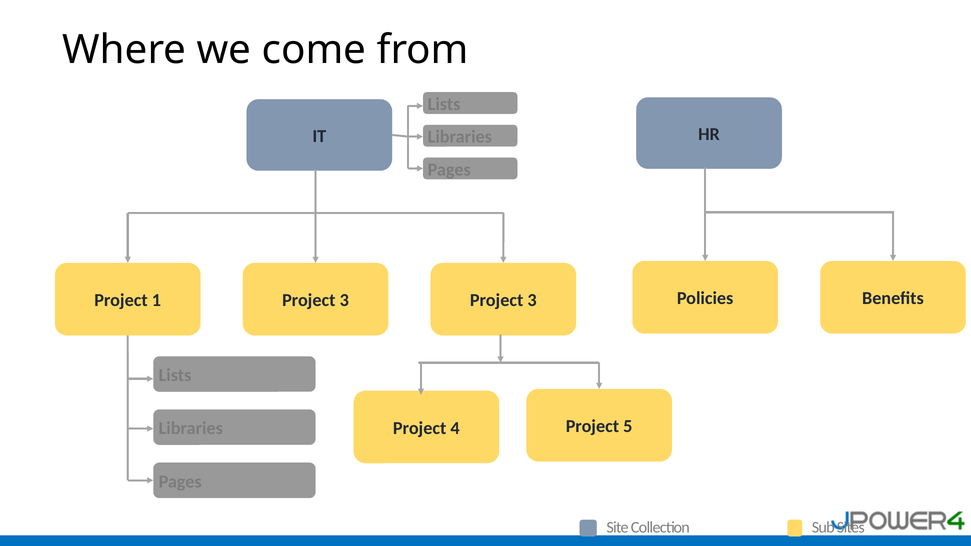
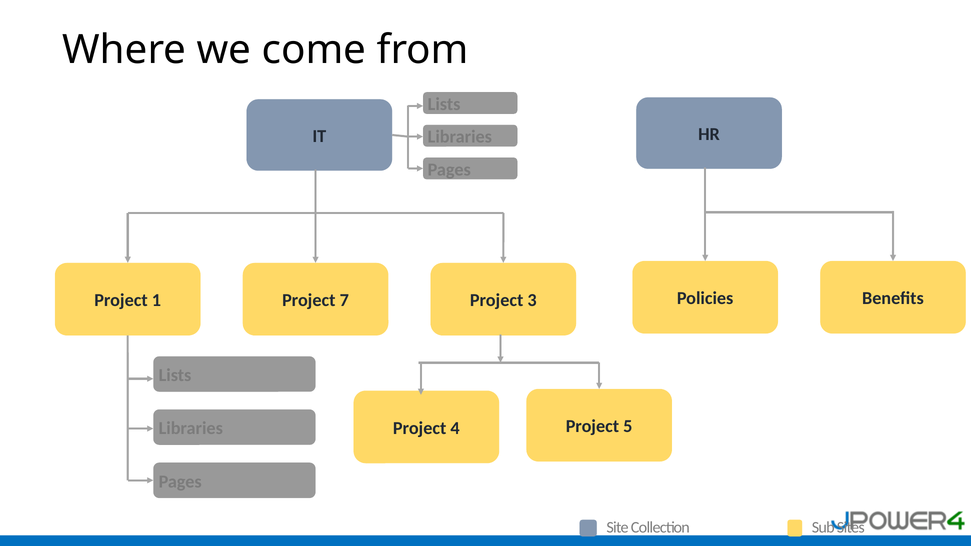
3: 3 -> 7 (344, 301)
